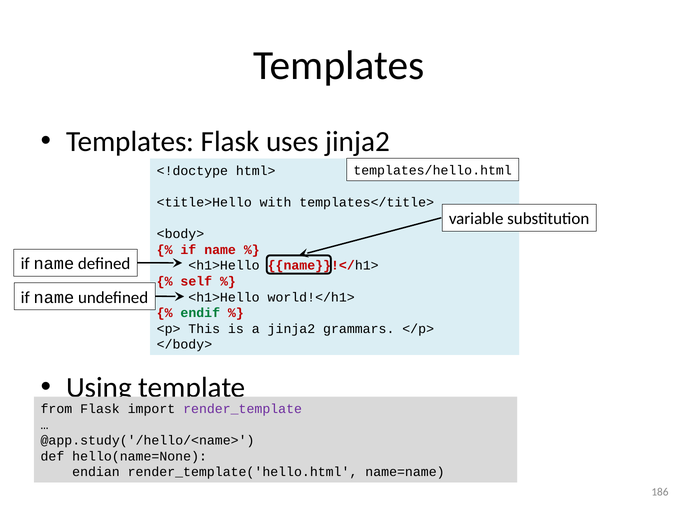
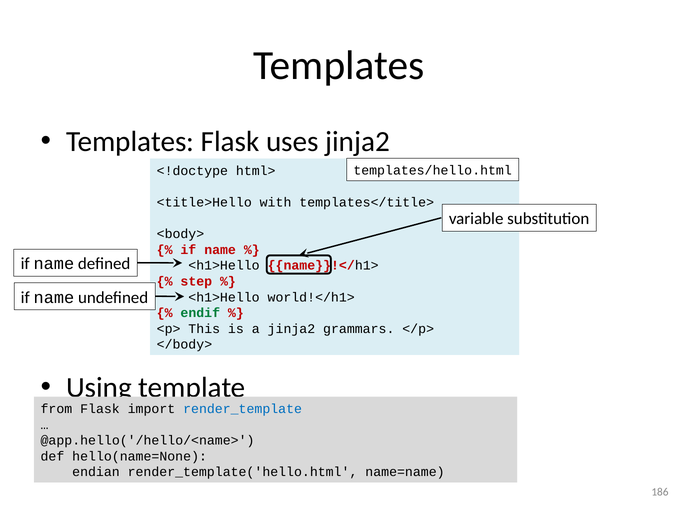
self: self -> step (196, 282)
render_template colour: purple -> blue (243, 409)
@app.study('/hello/<name>: @app.study('/hello/<name> -> @app.hello('/hello/<name> (148, 441)
